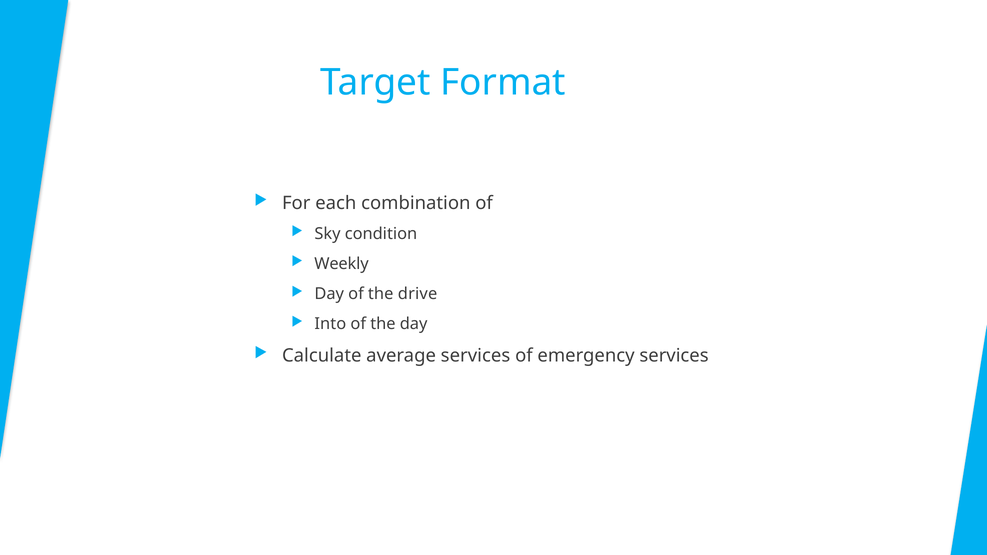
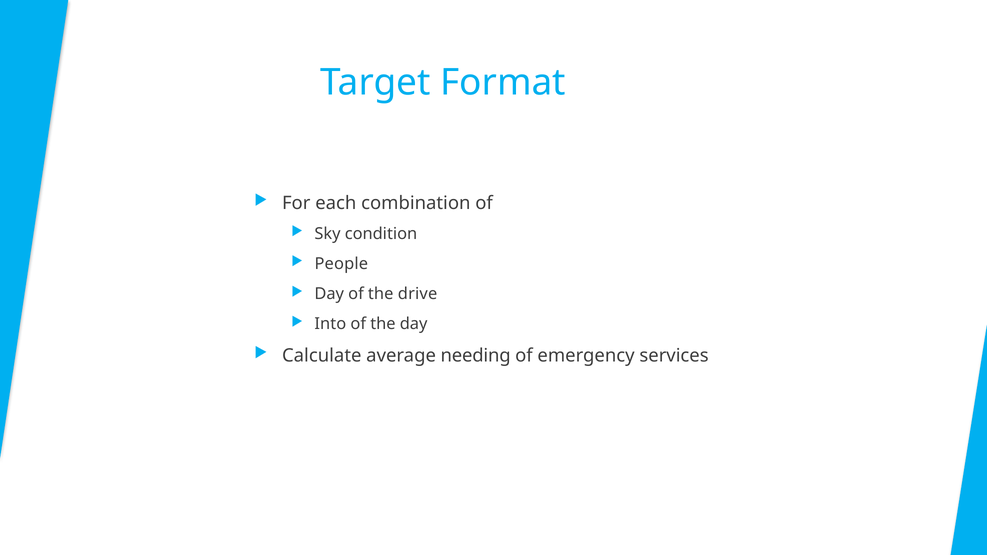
Weekly: Weekly -> People (341, 264)
average services: services -> needing (476, 356)
